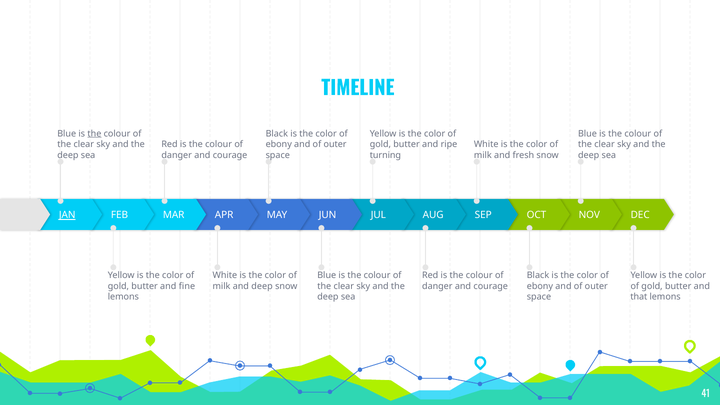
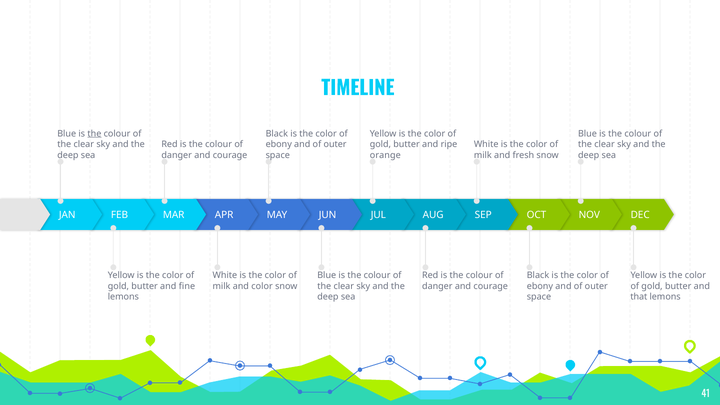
turning: turning -> orange (385, 155)
JAN underline: present -> none (67, 215)
and deep: deep -> color (262, 286)
